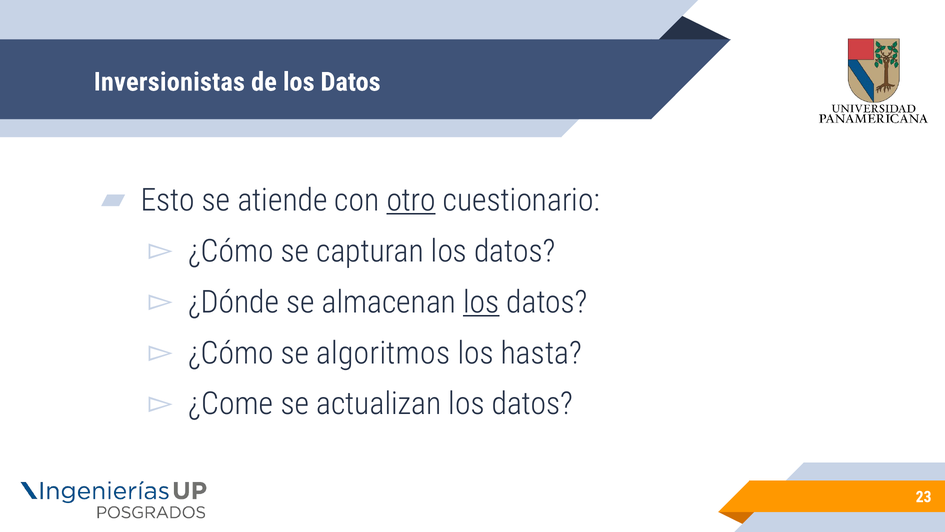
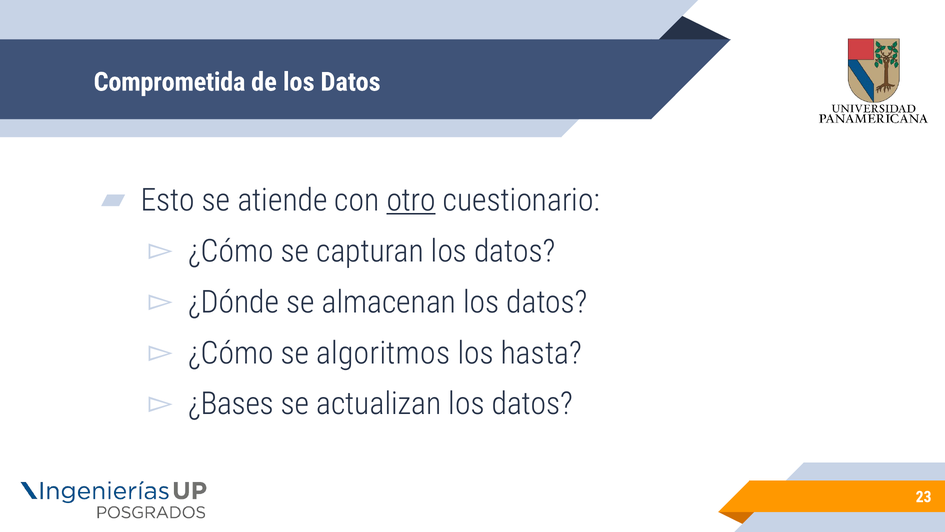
Inversionistas: Inversionistas -> Comprometida (169, 82)
los underline: present -> none (481, 302)
¿Come: ¿Come -> ¿Bases (231, 404)
